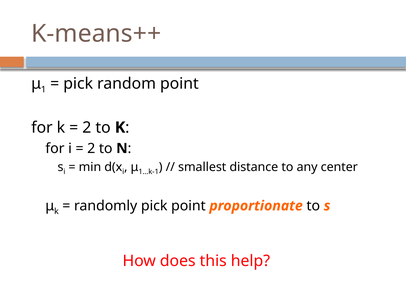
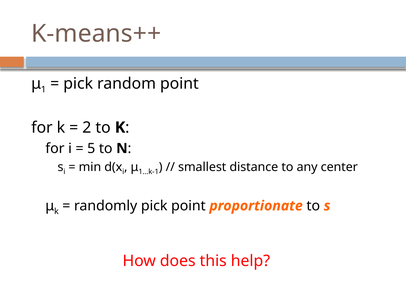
2: 2 -> 5 (91, 149)
